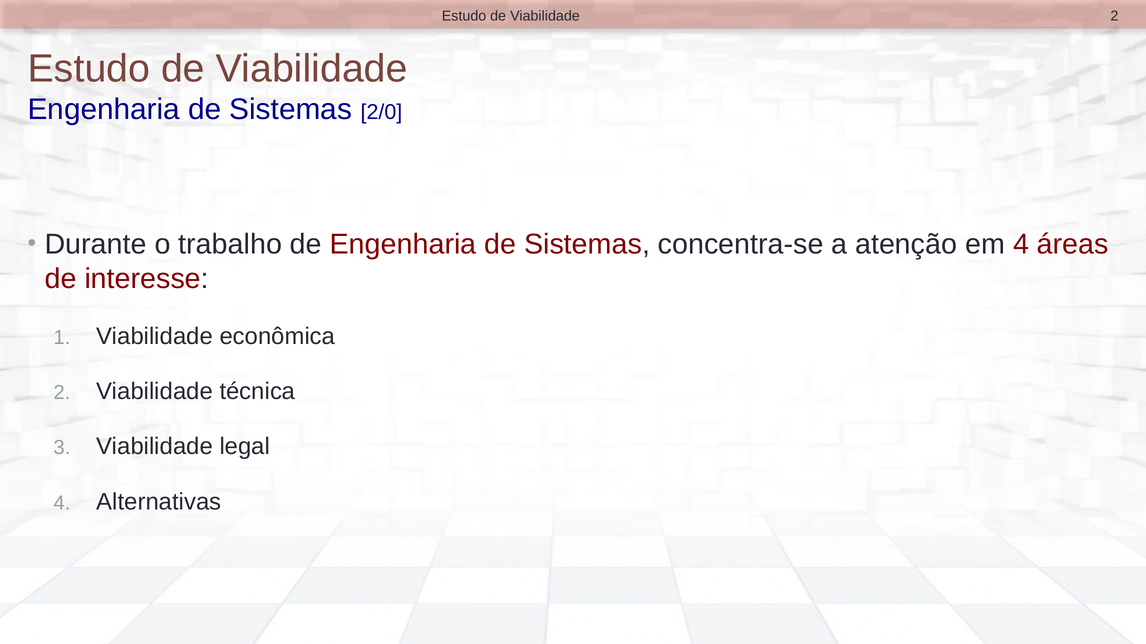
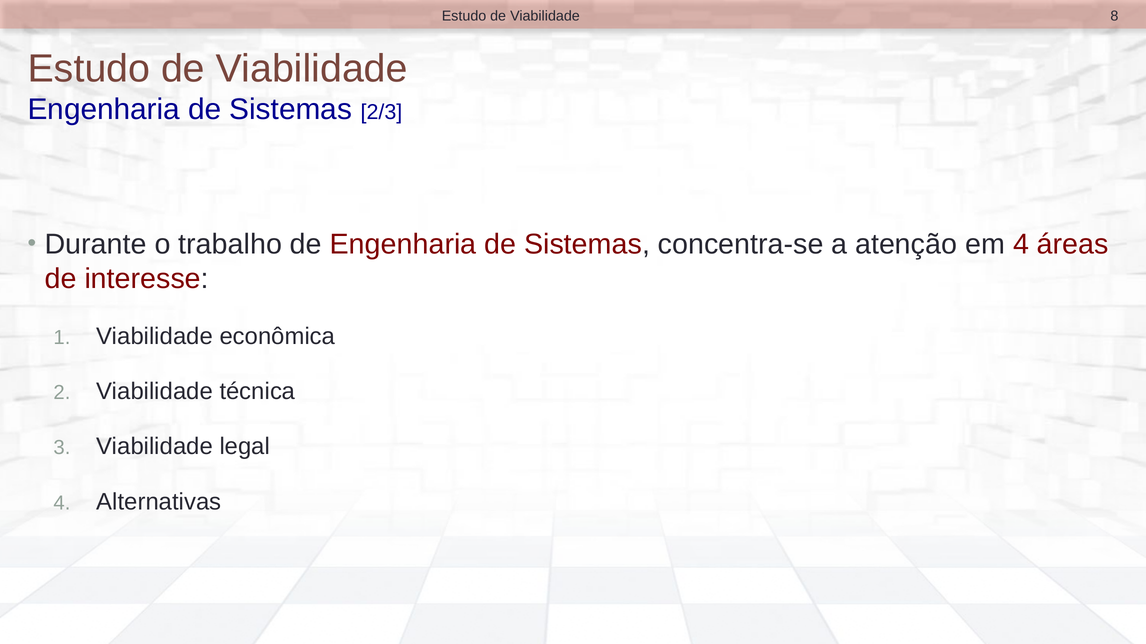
Viabilidade 2: 2 -> 8 (1114, 16)
2/0: 2/0 -> 2/3 (381, 112)
